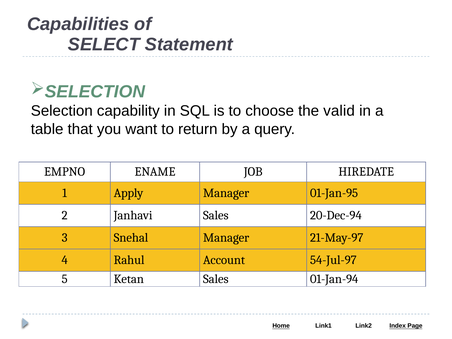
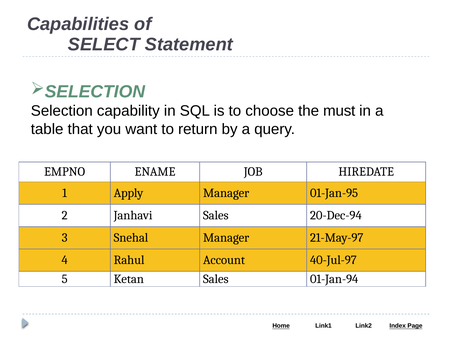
valid: valid -> must (339, 111)
54-Jul-97: 54-Jul-97 -> 40-Jul-97 (333, 260)
